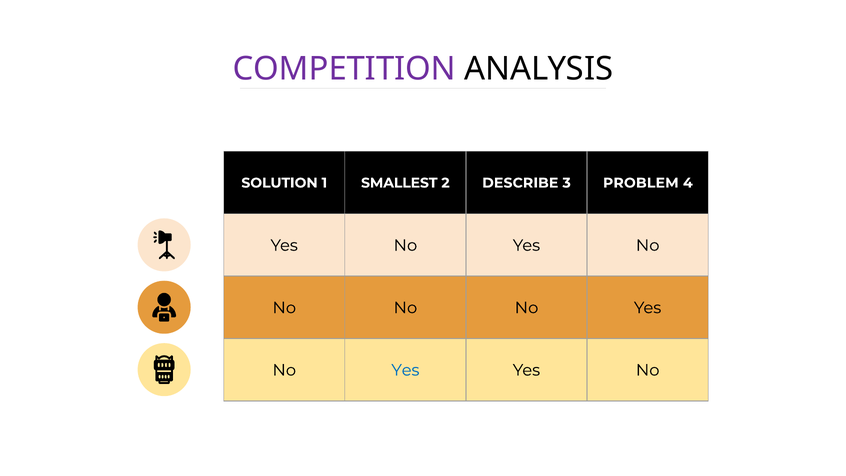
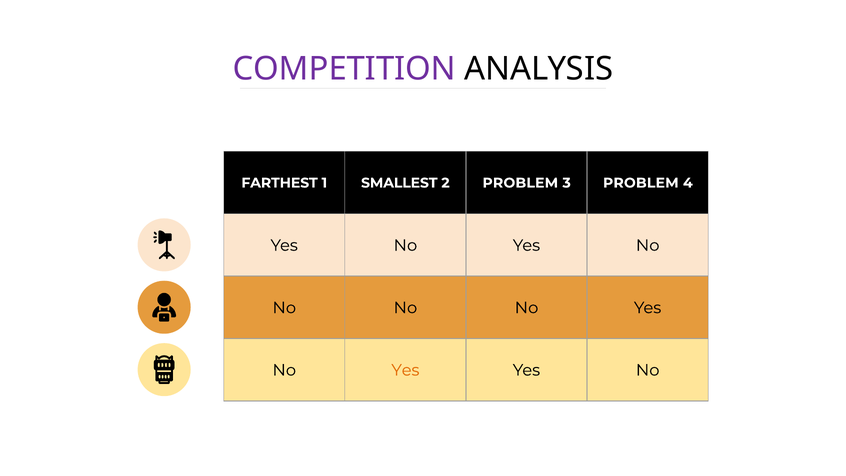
SOLUTION: SOLUTION -> FARTHEST (280, 183)
2 DESCRIBE: DESCRIBE -> PROBLEM (520, 183)
Yes colour: blue -> orange (405, 370)
